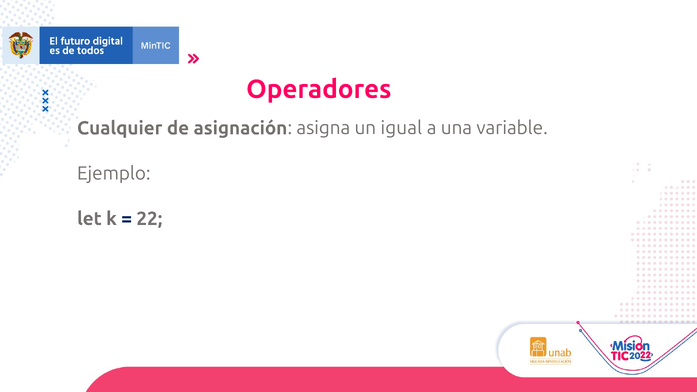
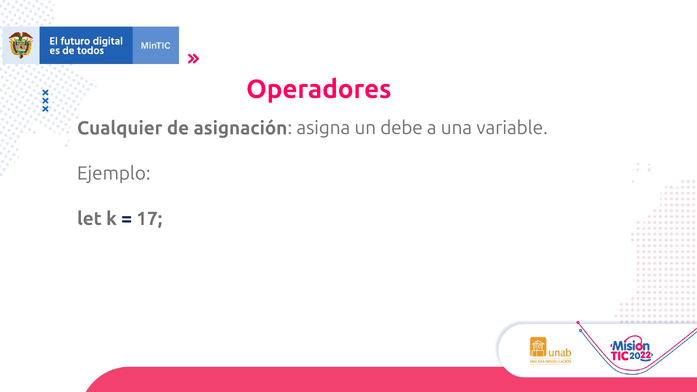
igual: igual -> debe (402, 128)
22: 22 -> 17 (149, 219)
